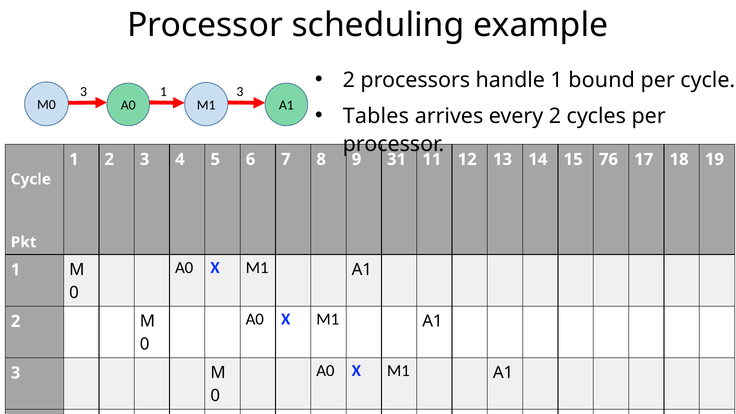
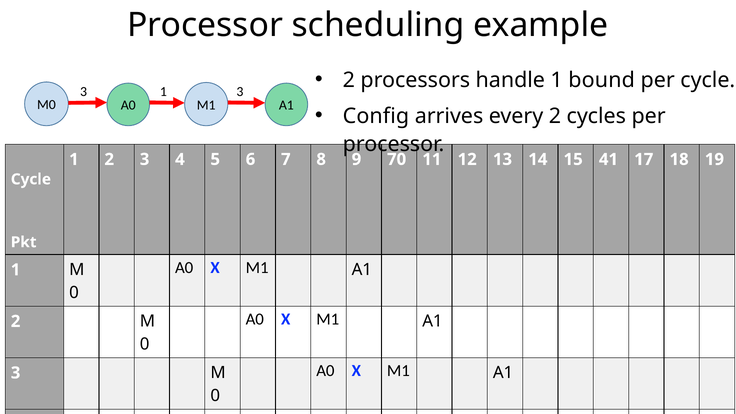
Tables: Tables -> Config (376, 116)
31: 31 -> 70 (397, 159)
76: 76 -> 41 (608, 159)
